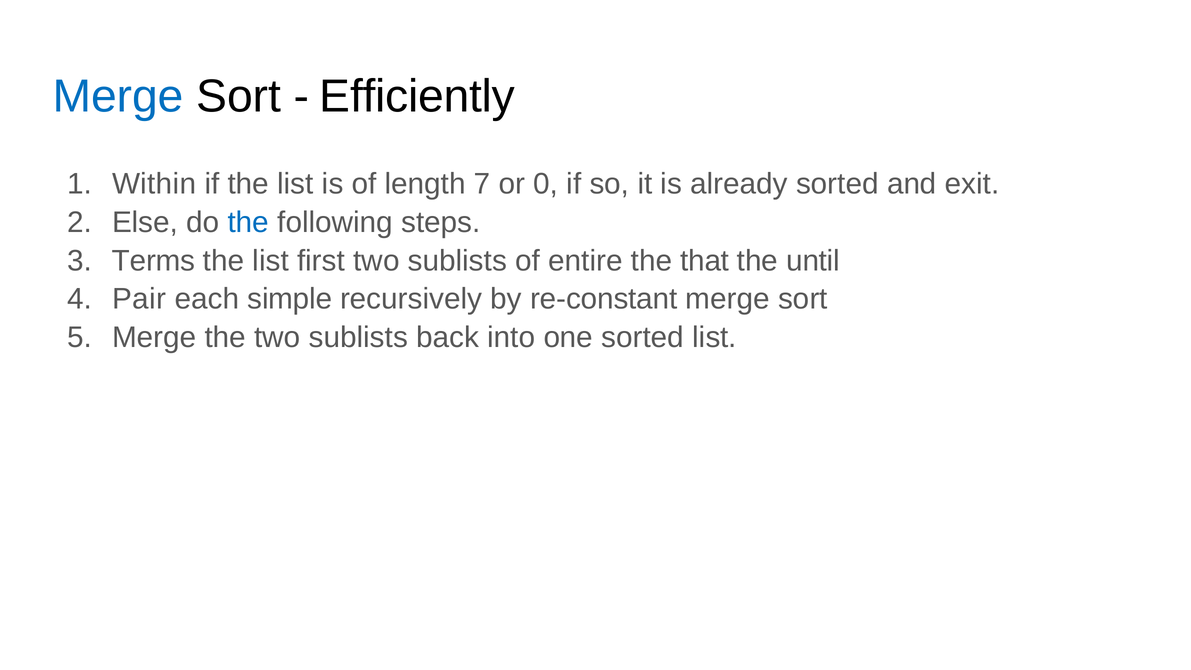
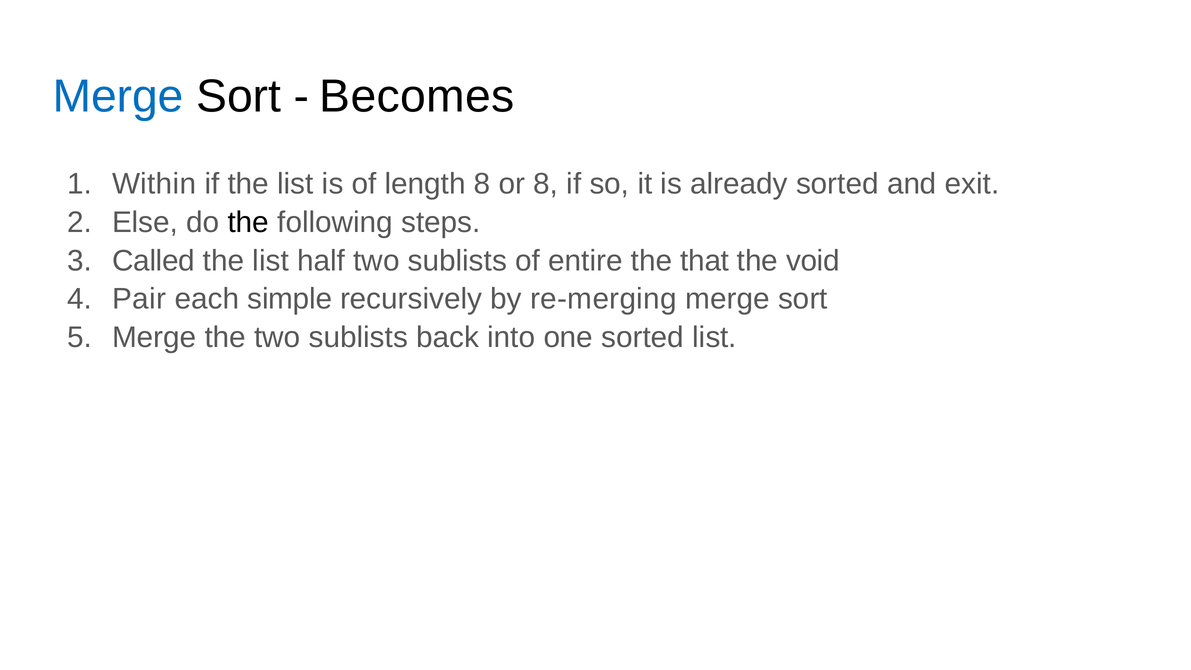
Efficiently: Efficiently -> Becomes (417, 96)
length 7: 7 -> 8 (482, 184)
or 0: 0 -> 8 (546, 184)
the colour: blue -> black (248, 222)
Terms: Terms -> Called (154, 261)
first: first -> half (321, 261)
until: until -> void (813, 261)
re-constant: re-constant -> re-merging (604, 299)
